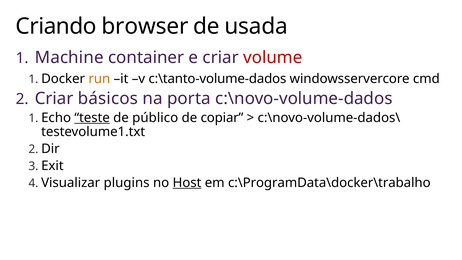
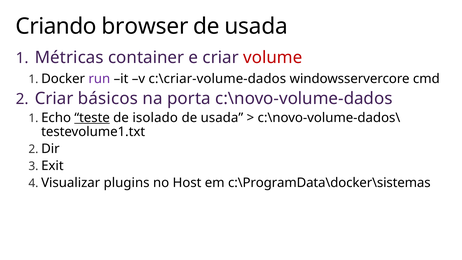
Machine: Machine -> Métricas (69, 58)
run colour: orange -> purple (99, 79)
c:\tanto-volume-dados: c:\tanto-volume-dados -> c:\criar-volume-dados (217, 79)
público: público -> isolado (155, 118)
copiar: copiar -> usada (222, 118)
Host underline: present -> none (187, 183)
c:\ProgramData\docker\trabalho: c:\ProgramData\docker\trabalho -> c:\ProgramData\docker\sistemas (329, 183)
